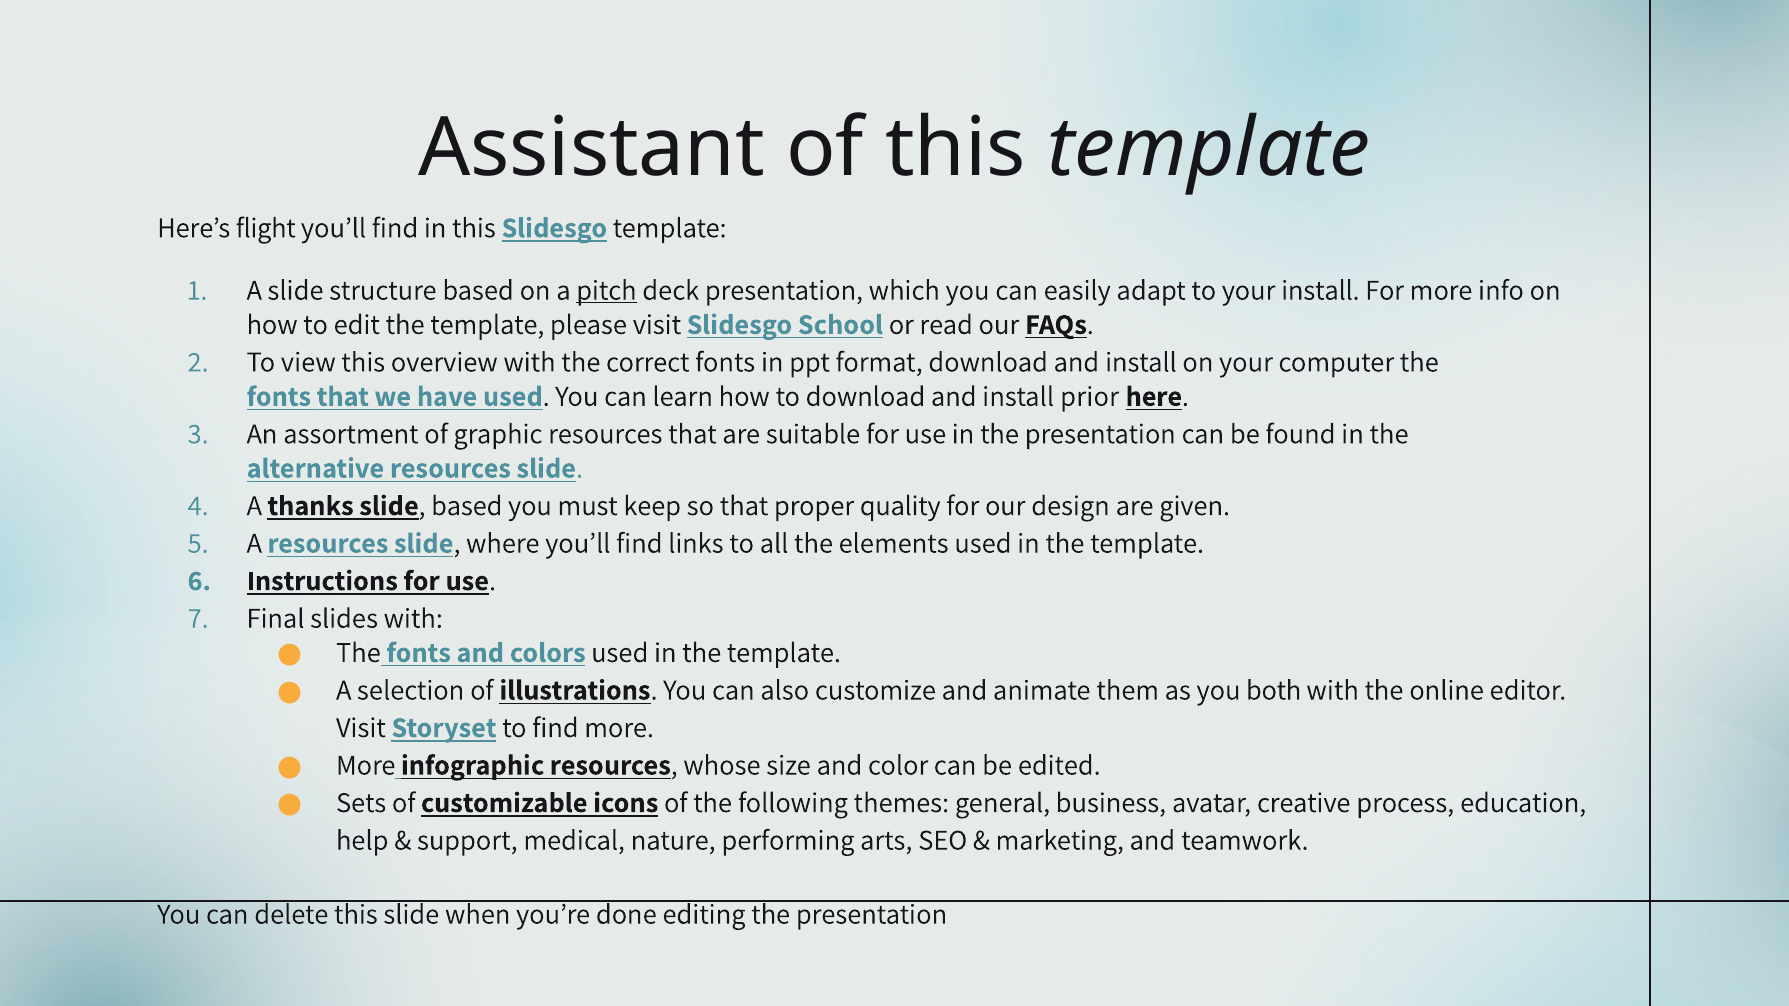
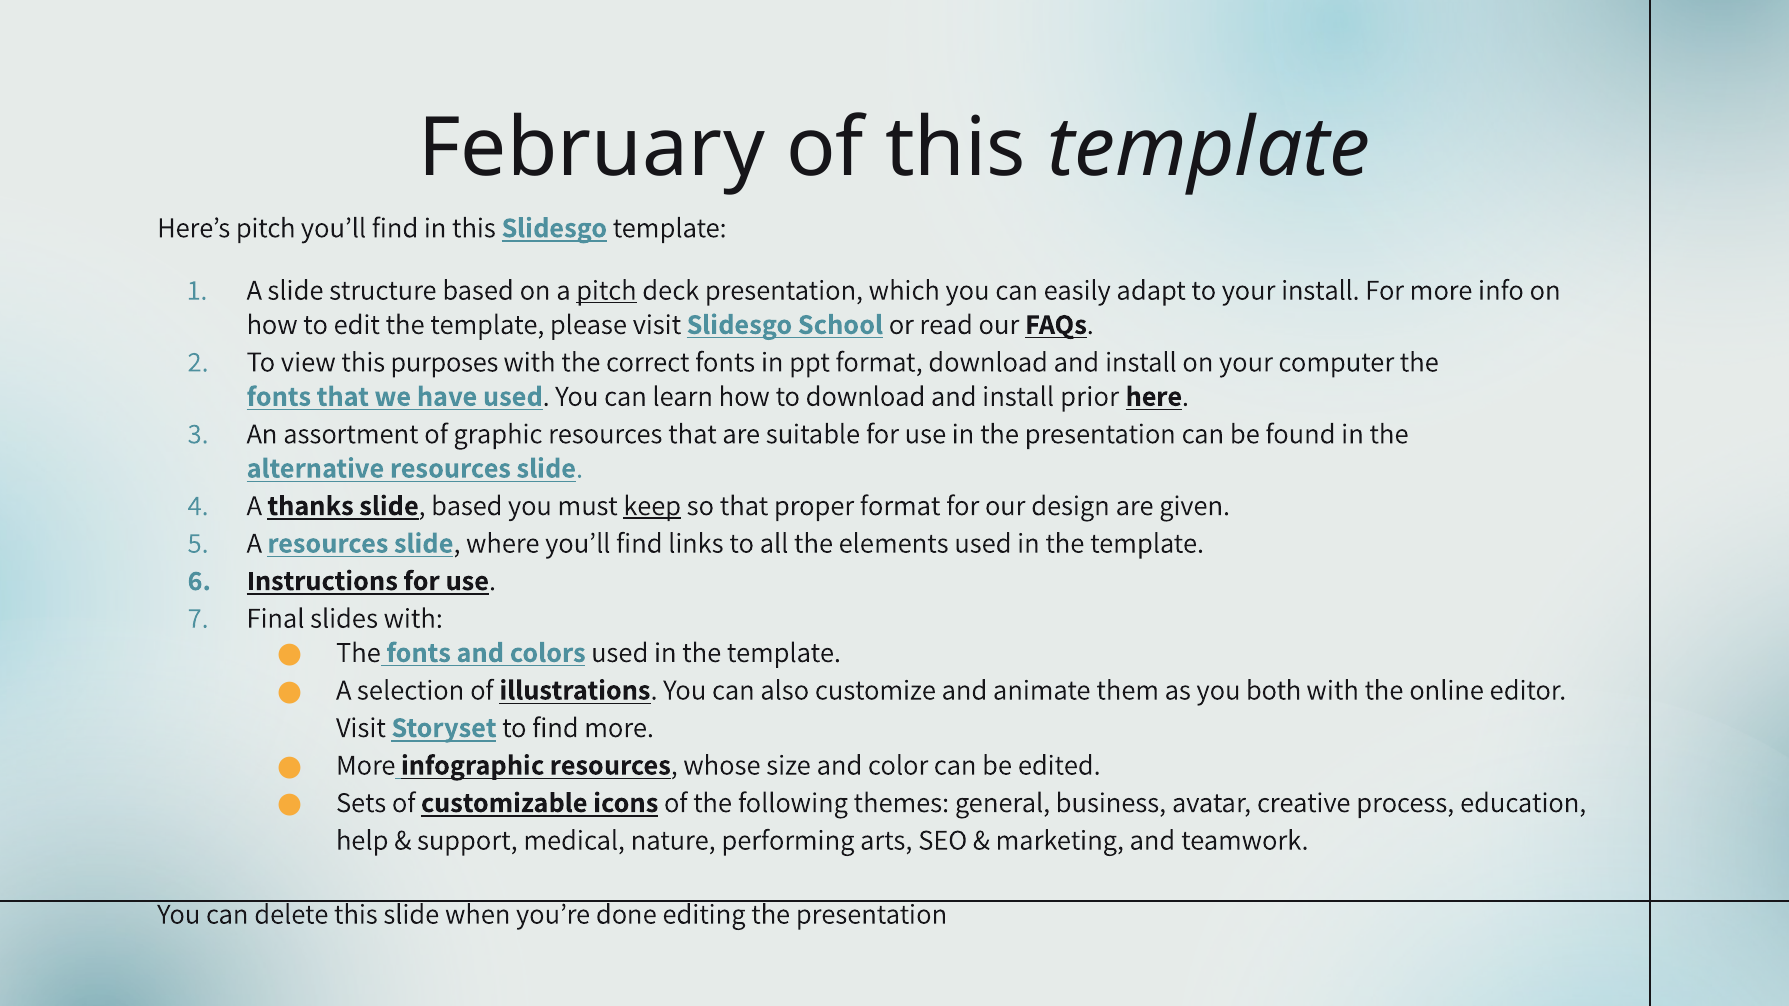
Assistant: Assistant -> February (591, 149)
Here’s flight: flight -> pitch (266, 228)
overview: overview -> purposes (444, 362)
keep underline: none -> present (652, 506)
proper quality: quality -> format (900, 506)
